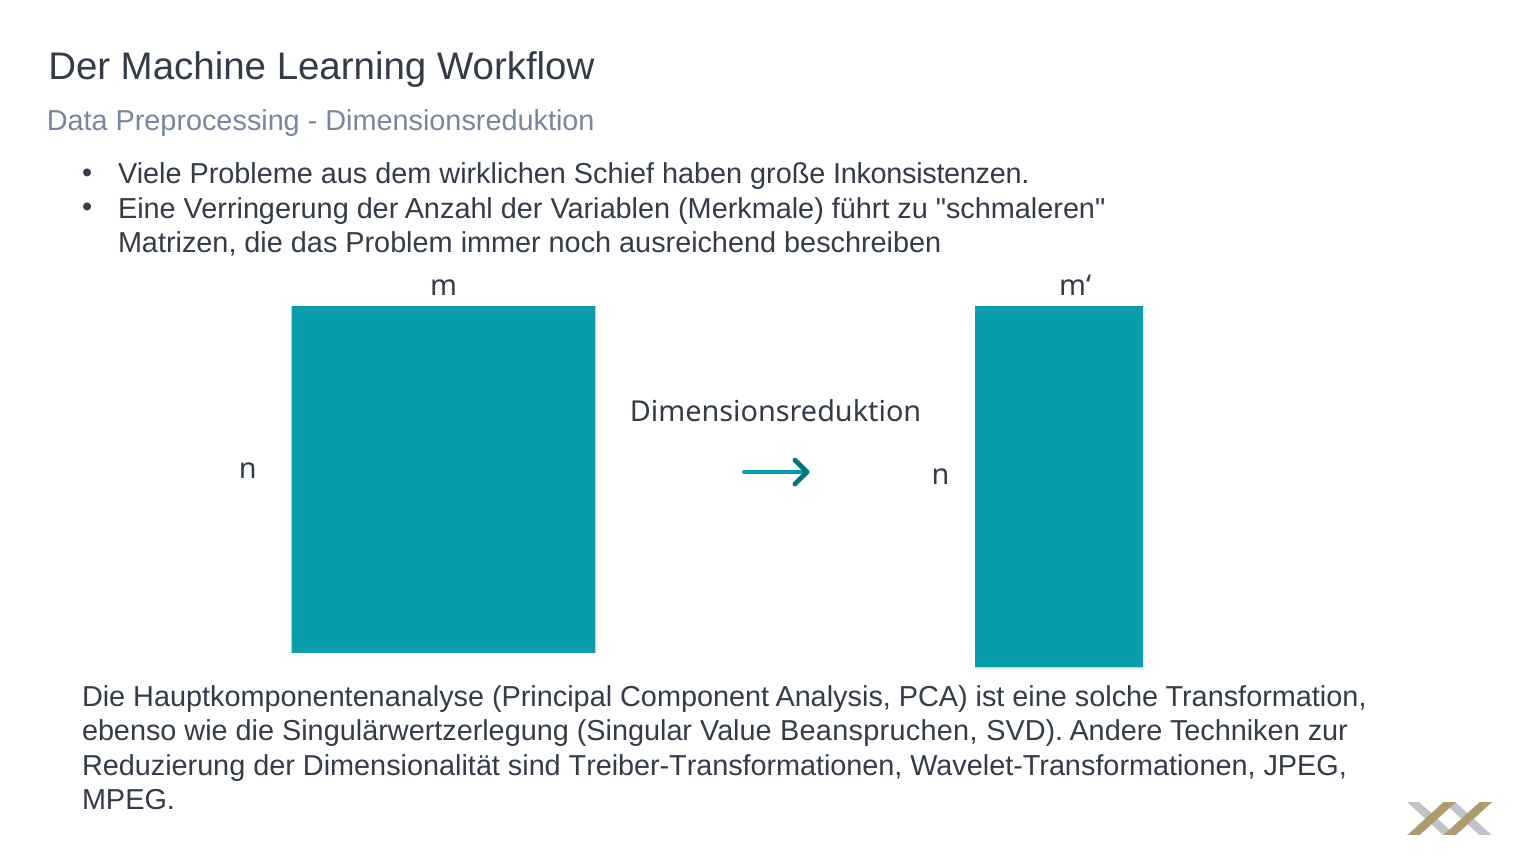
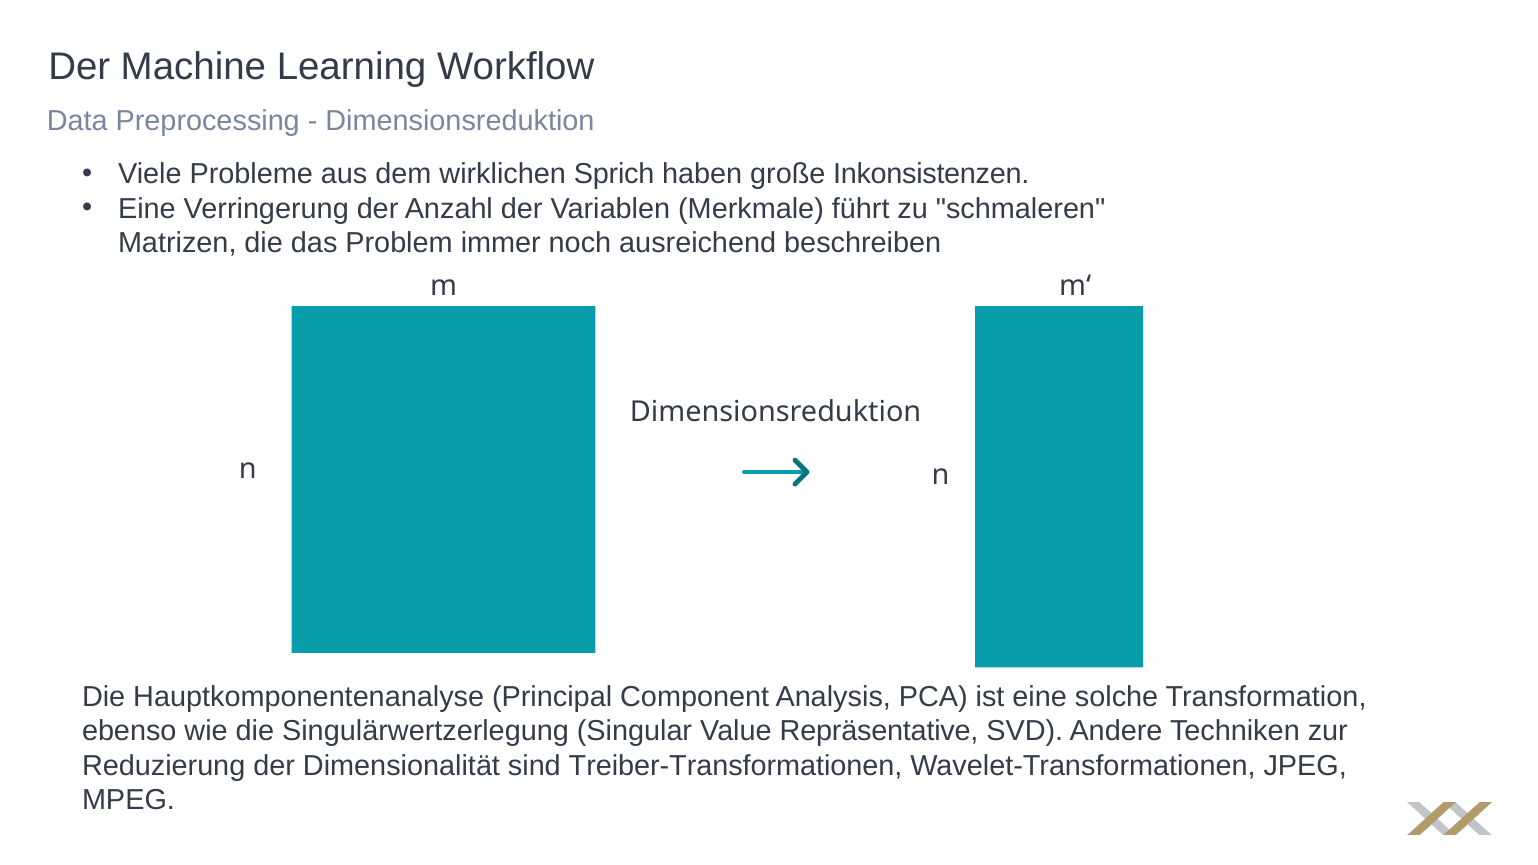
Schief: Schief -> Sprich (614, 174)
Beanspruchen: Beanspruchen -> Repräsentative (879, 731)
